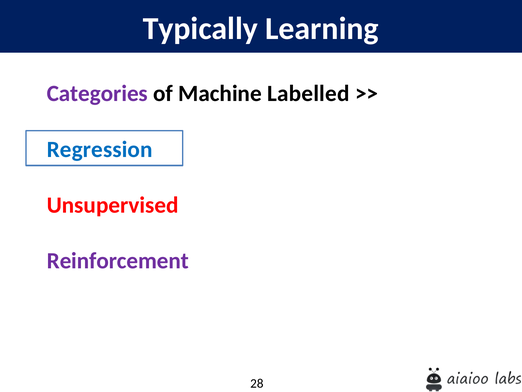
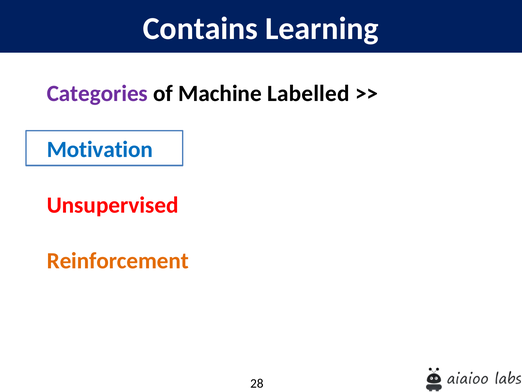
Typically: Typically -> Contains (200, 28)
Regression: Regression -> Motivation (100, 149)
Reinforcement colour: purple -> orange (118, 261)
